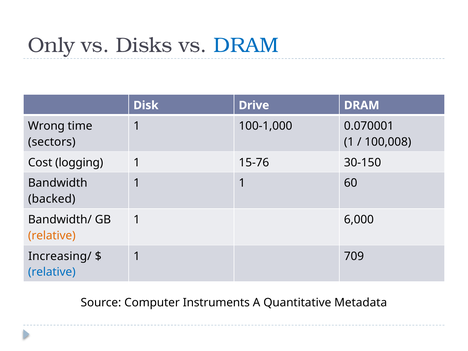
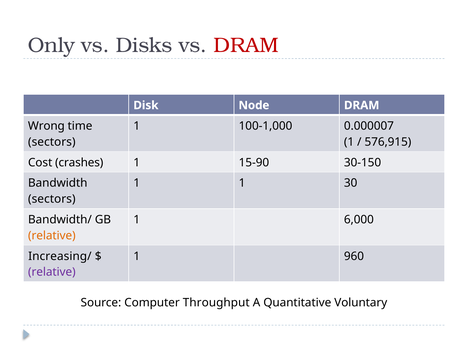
DRAM colour: blue -> red (246, 45)
Drive: Drive -> Node (254, 105)
0.070001: 0.070001 -> 0.000007 (369, 126)
100,008: 100,008 -> 576,915 (388, 142)
logging: logging -> crashes (79, 162)
15-76: 15-76 -> 15-90 (254, 162)
60: 60 -> 30 (351, 183)
backed: backed -> sectors (52, 199)
709: 709 -> 960 (354, 256)
relative colour: blue -> purple (52, 272)
Instruments: Instruments -> Throughput (216, 303)
Metadata: Metadata -> Voluntary (361, 303)
